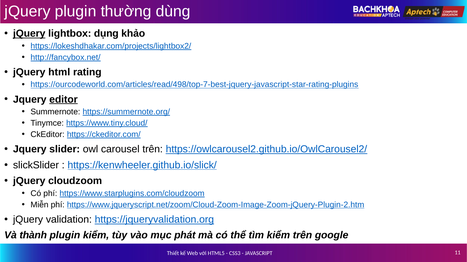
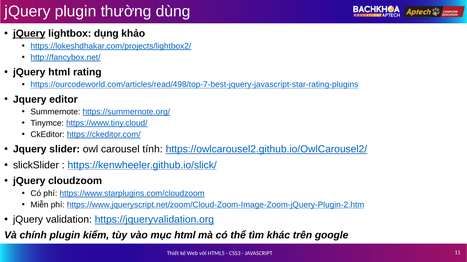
editor underline: present -> none (64, 100)
carousel trên: trên -> tính (153, 150)
thành: thành -> chính (33, 236)
mục phát: phát -> html (185, 236)
tìm kiểm: kiểm -> khác (278, 236)
